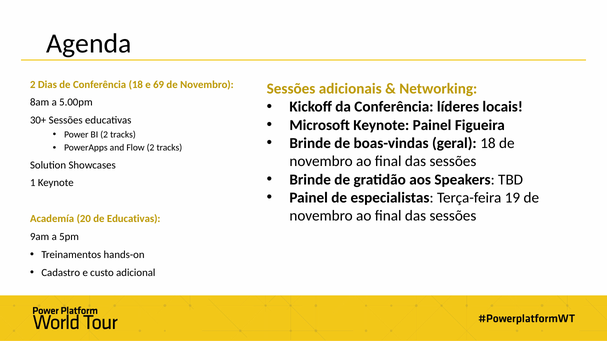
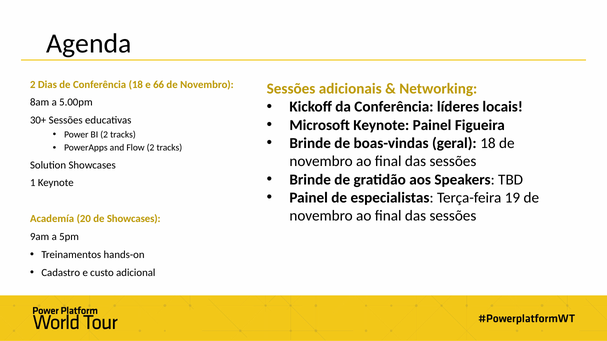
69: 69 -> 66 (159, 85)
de Educativas: Educativas -> Showcases (134, 219)
